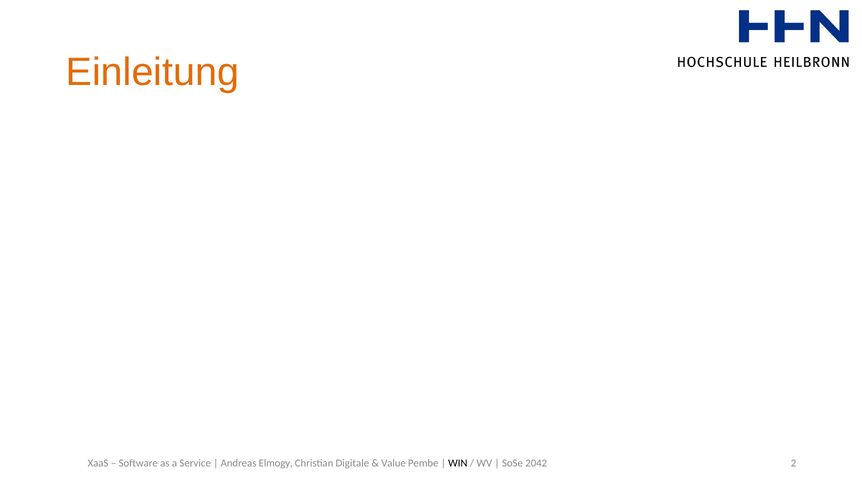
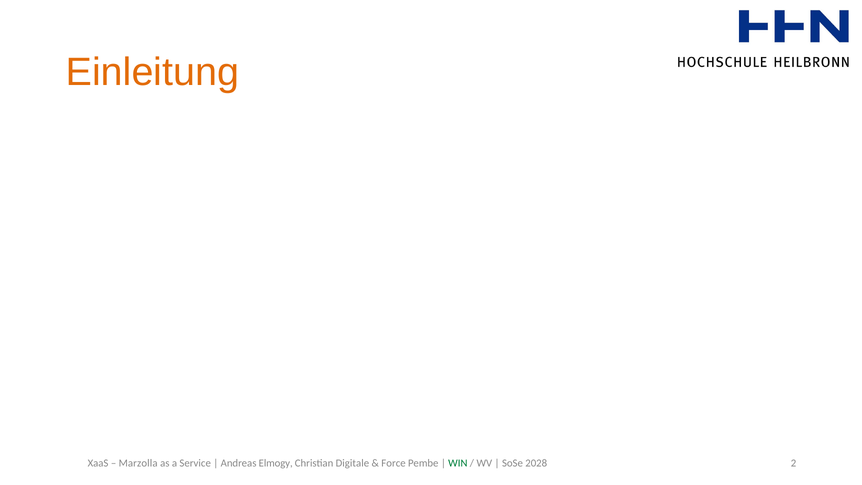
Software: Software -> Marzolla (138, 463)
Value: Value -> Force (394, 463)
WIN colour: black -> green (458, 463)
2042: 2042 -> 2028 (536, 463)
